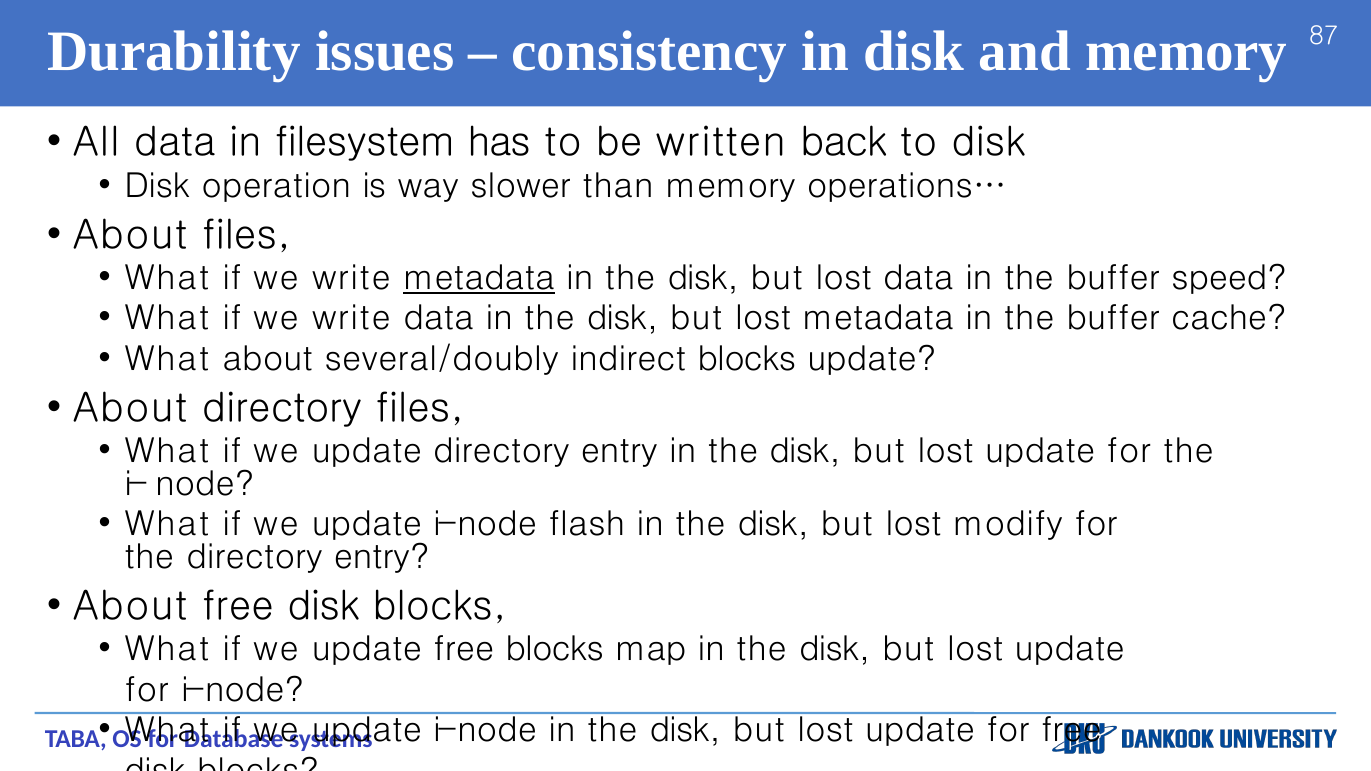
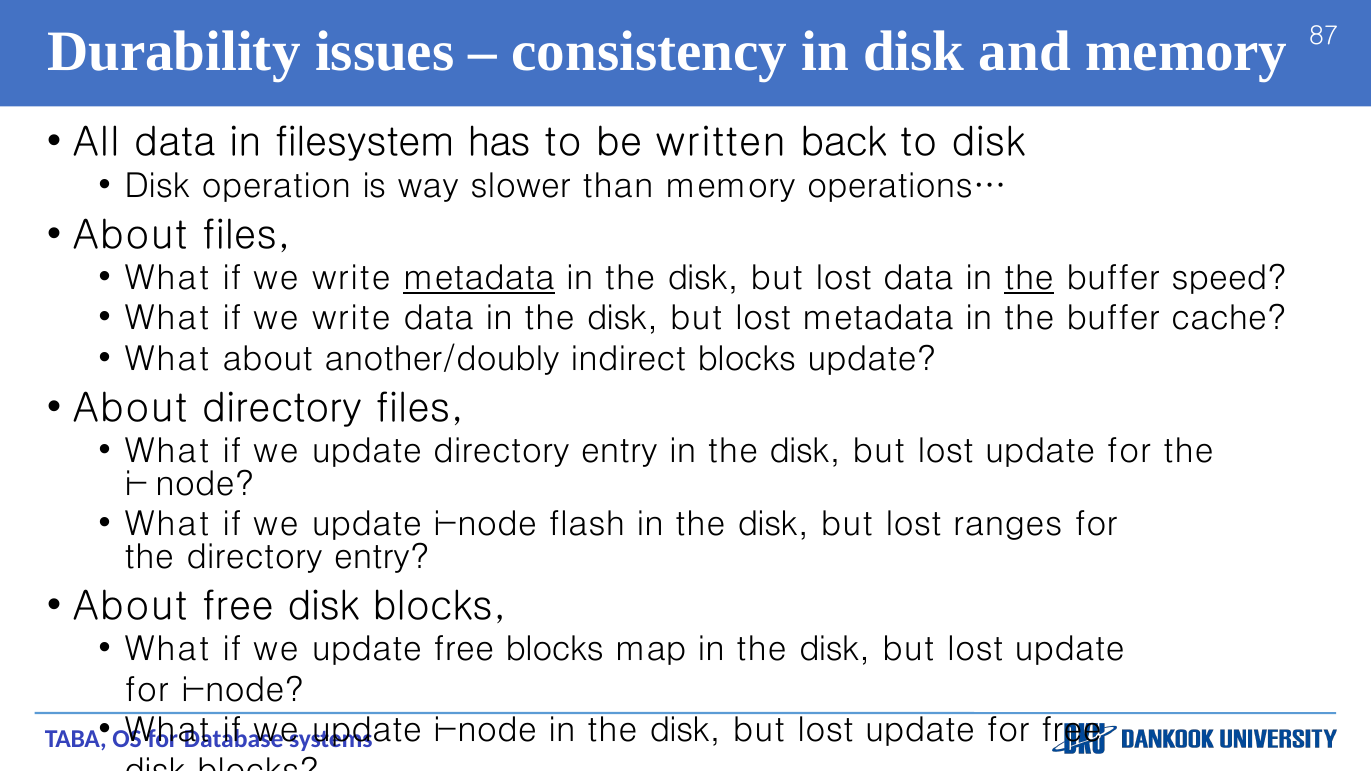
the underline: none -> present (1029, 278)
several/doubly: several/doubly -> another/doubly (442, 359)
modify: modify -> ranges (1008, 525)
